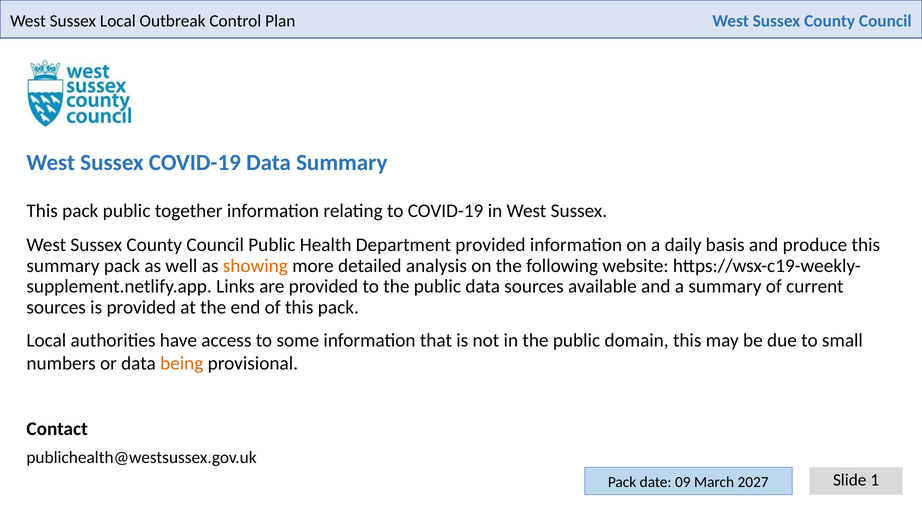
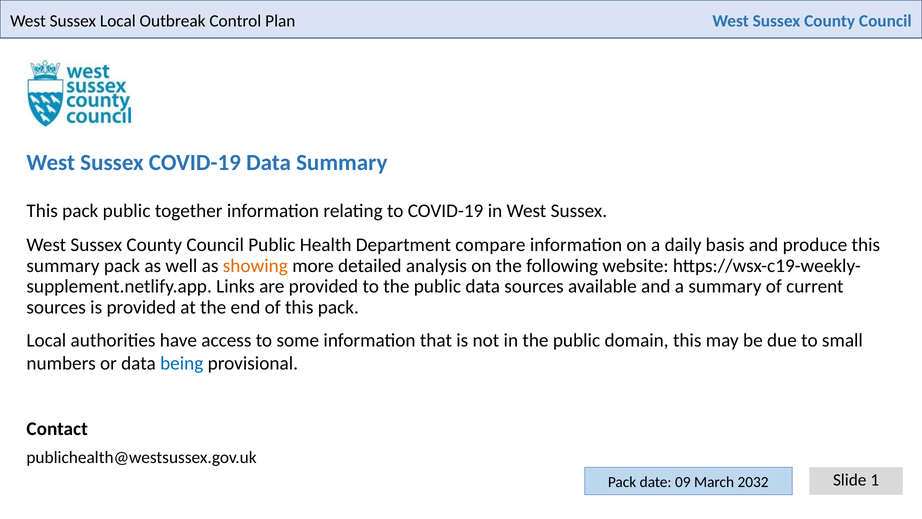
Department provided: provided -> compare (490, 245)
being colour: orange -> blue (182, 363)
2027: 2027 -> 2032 (753, 482)
